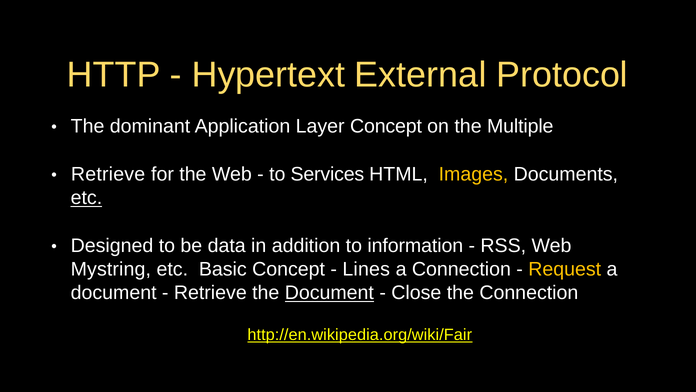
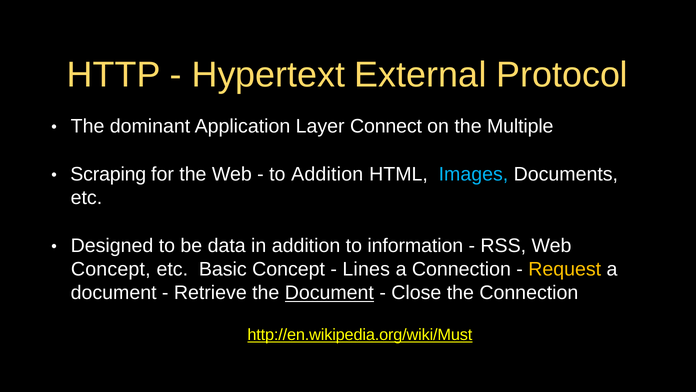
Layer Concept: Concept -> Connect (386, 126)
Retrieve: Retrieve -> Scraping (108, 174)
to Services: Services -> Addition (327, 174)
Images colour: yellow -> light blue (473, 174)
etc underline: present -> none (86, 198)
Mystring: Mystring -> Concept (111, 269)
http://en.wikipedia.org/wiki/Fair: http://en.wikipedia.org/wiki/Fair -> http://en.wikipedia.org/wiki/Must (360, 334)
